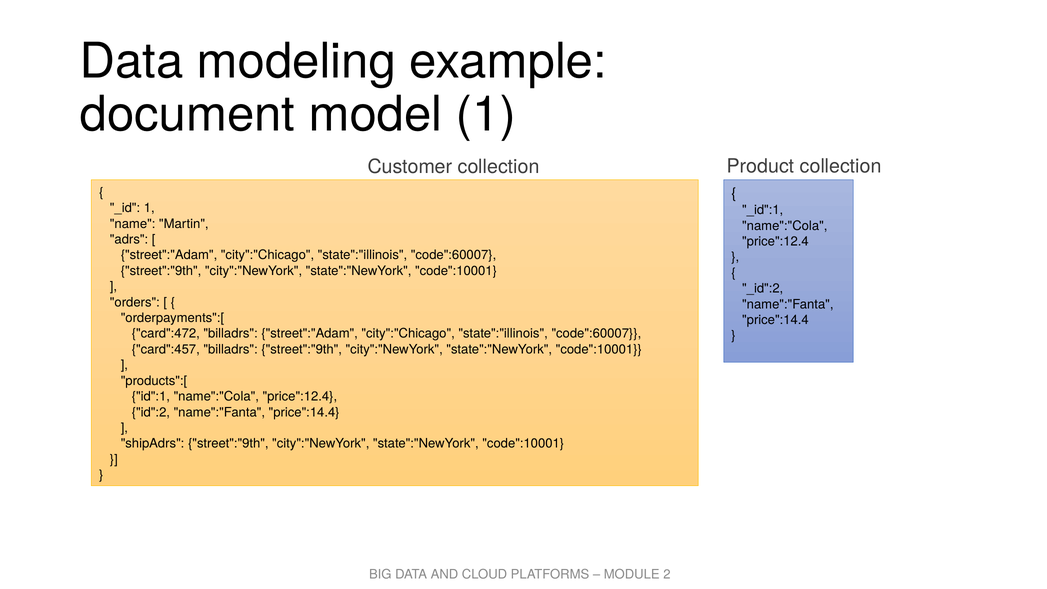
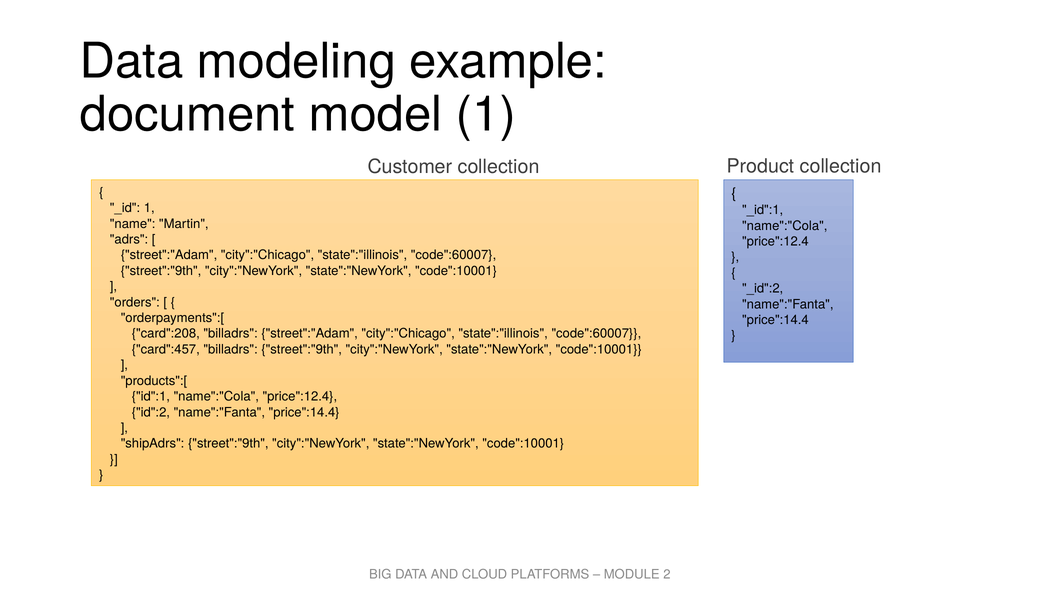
card":472: card":472 -> card":208 (166, 334)
